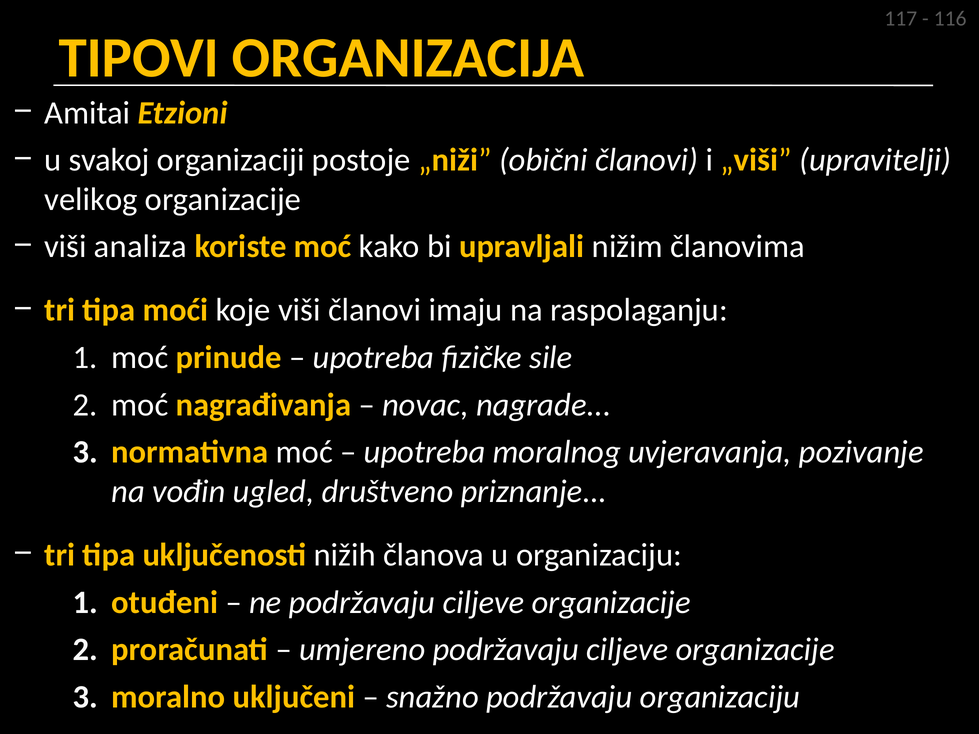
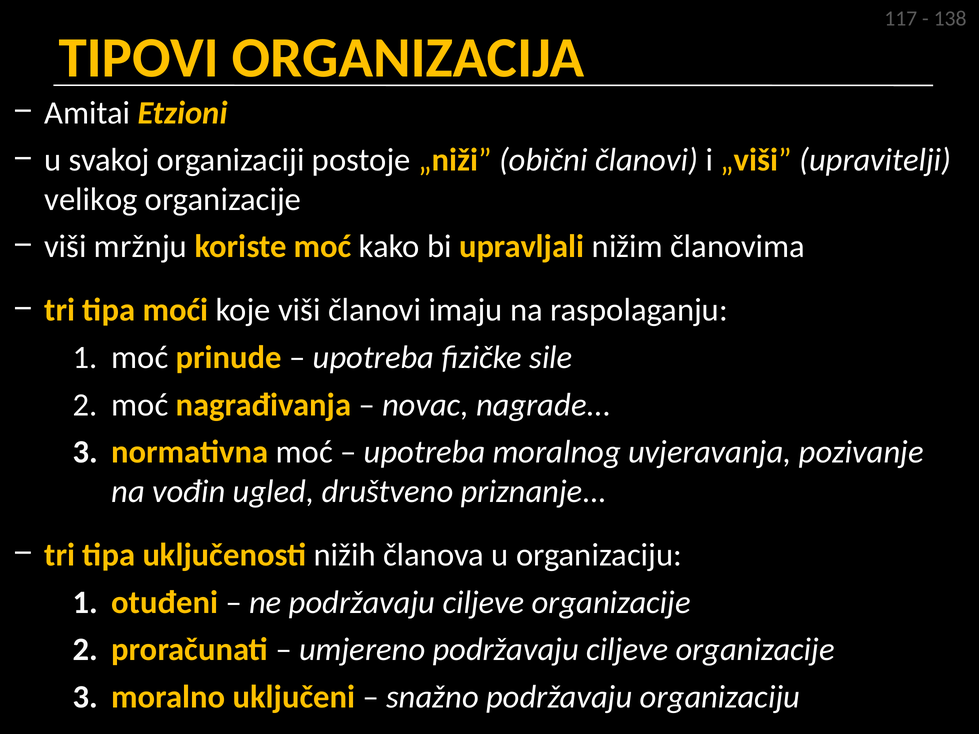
116: 116 -> 138 (950, 19)
analiza: analiza -> mržnju (141, 247)
